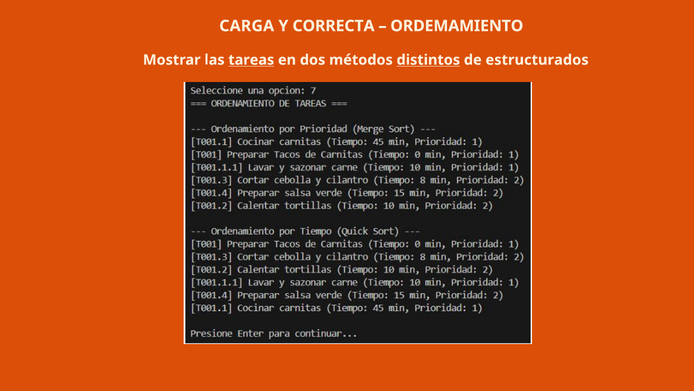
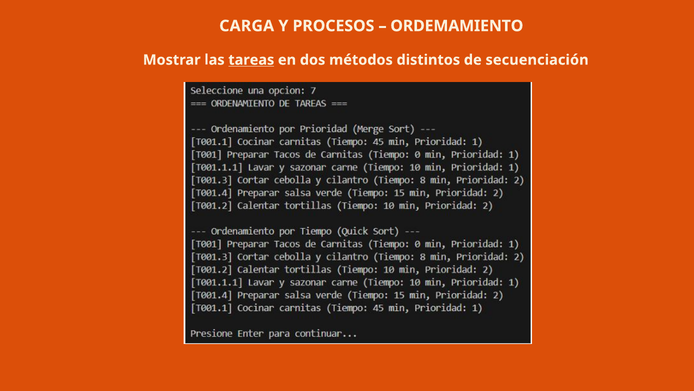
CORRECTA: CORRECTA -> PROCESOS (333, 26)
distintos underline: present -> none (428, 60)
estructurados: estructurados -> secuenciación (537, 60)
